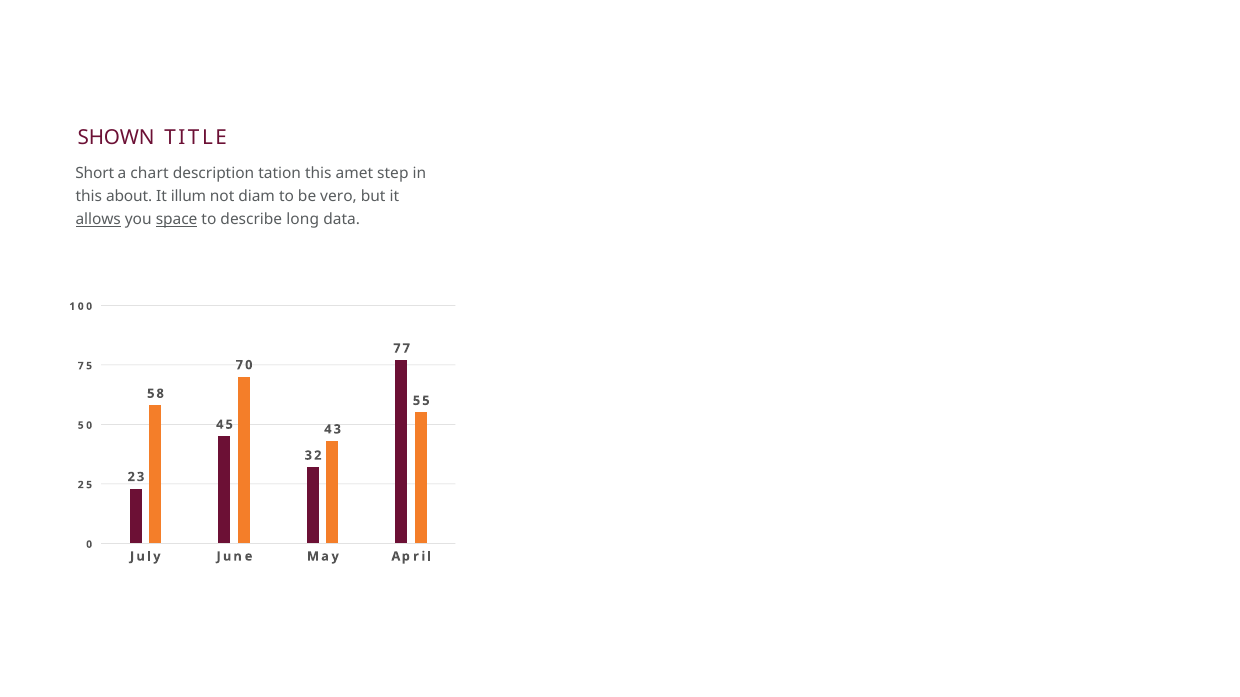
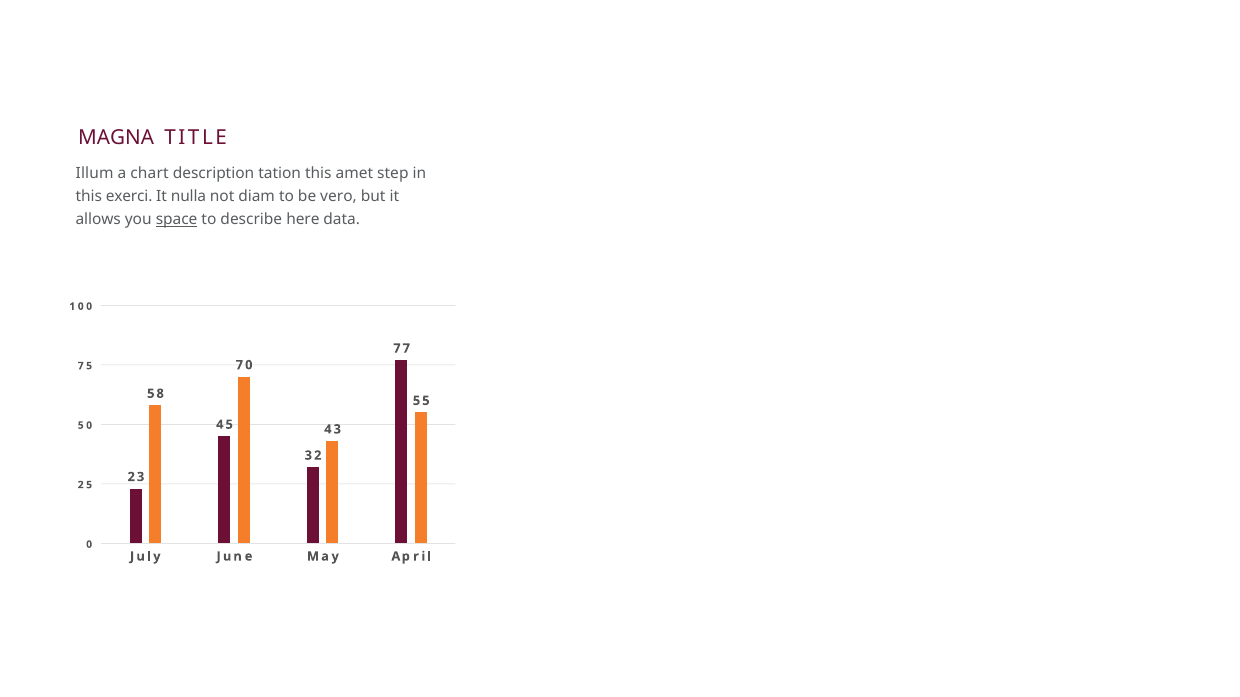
SHOWN: SHOWN -> MAGNA (116, 137)
Short: Short -> Illum (95, 173)
about: about -> exerci (129, 196)
illum: illum -> nulla (188, 196)
allows underline: present -> none (98, 220)
long: long -> here (303, 220)
